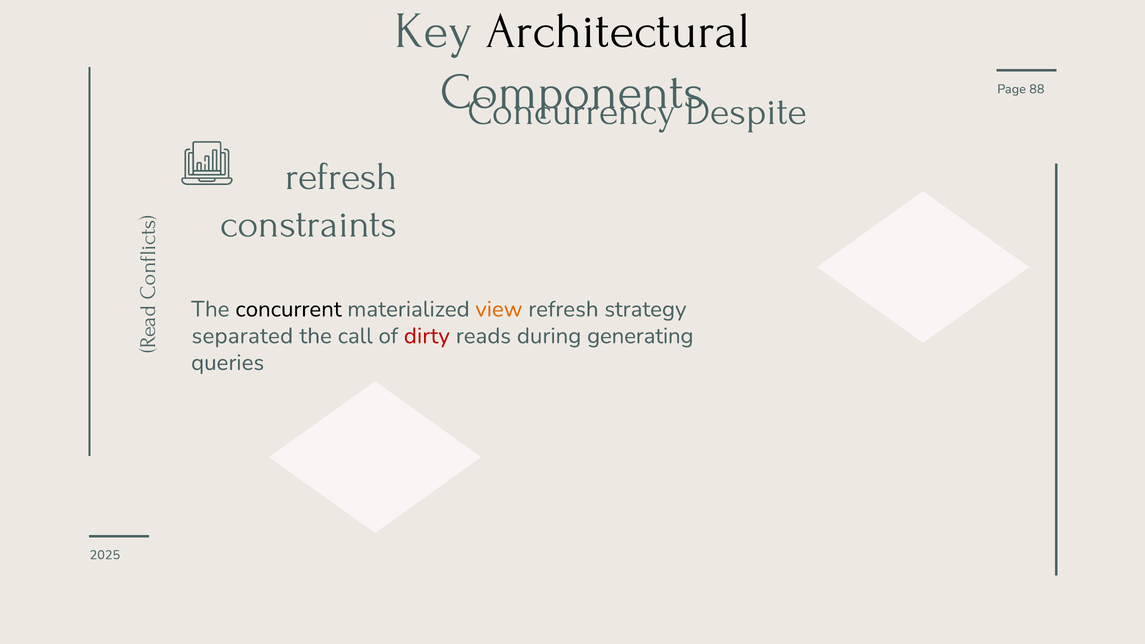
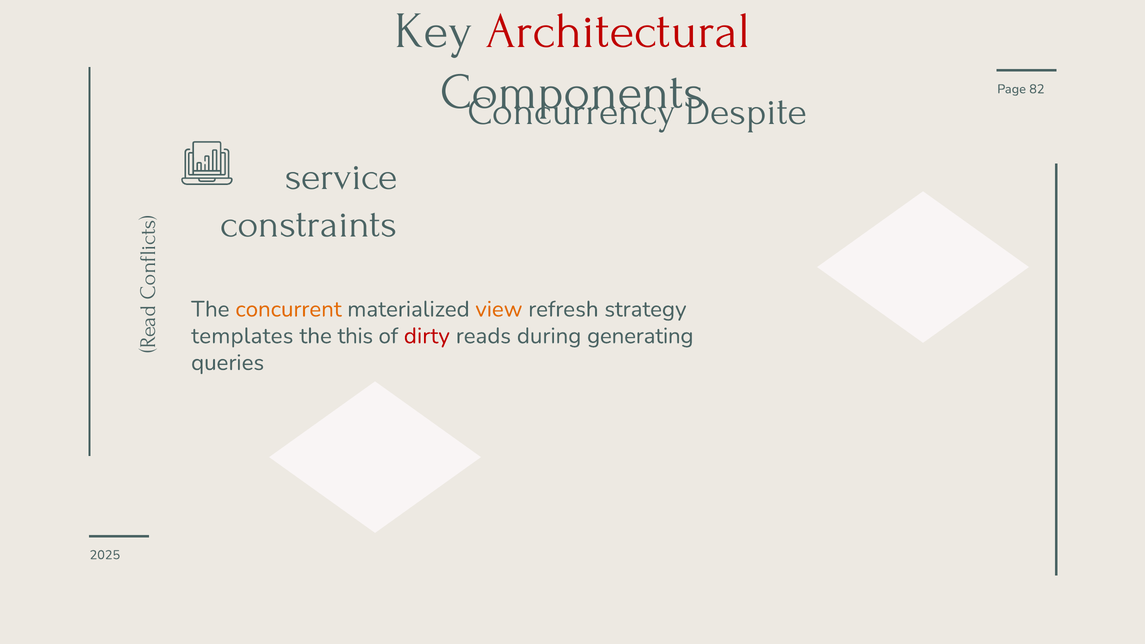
Architectural colour: black -> red (618, 30)
88: 88 -> 82 (1037, 89)
refresh: refresh -> service (341, 176)
concurrent colour: black -> orange (289, 309)
separated: separated -> templates (242, 336)
call: call -> this (355, 336)
